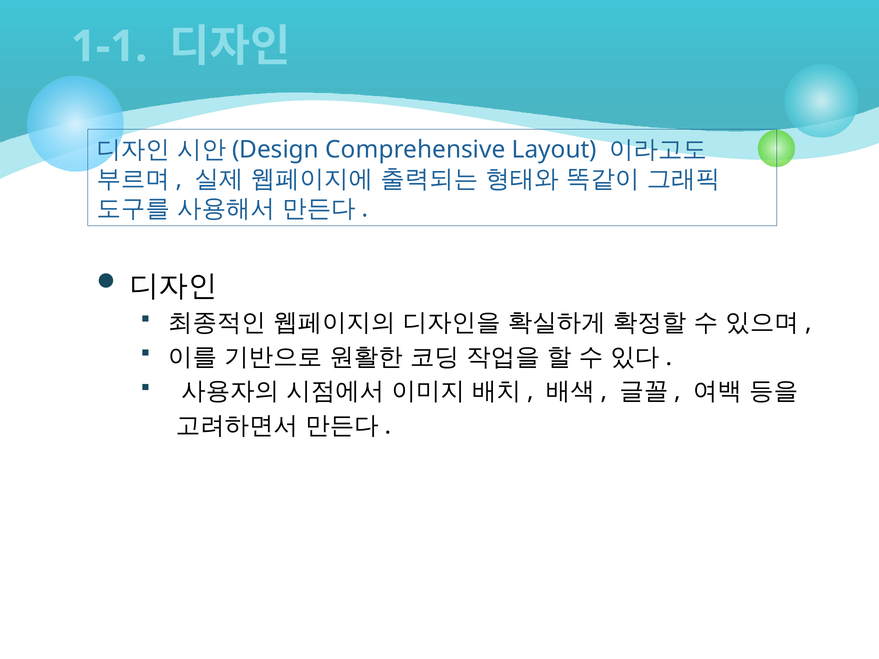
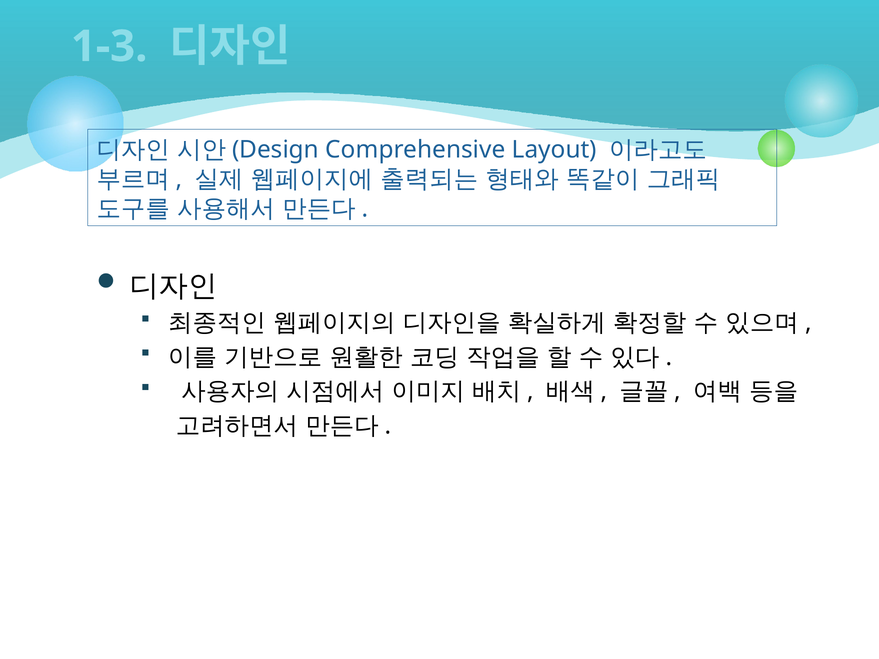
1-1: 1-1 -> 1-3 (109, 47)
